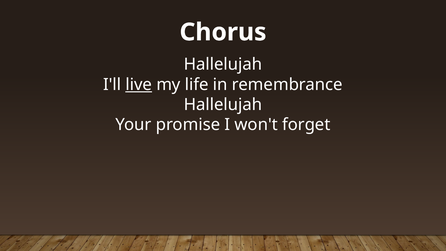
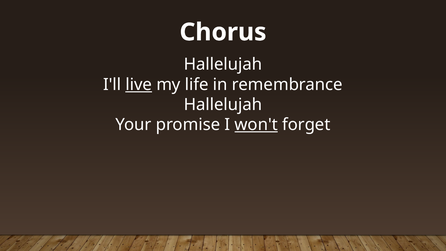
won't underline: none -> present (256, 125)
